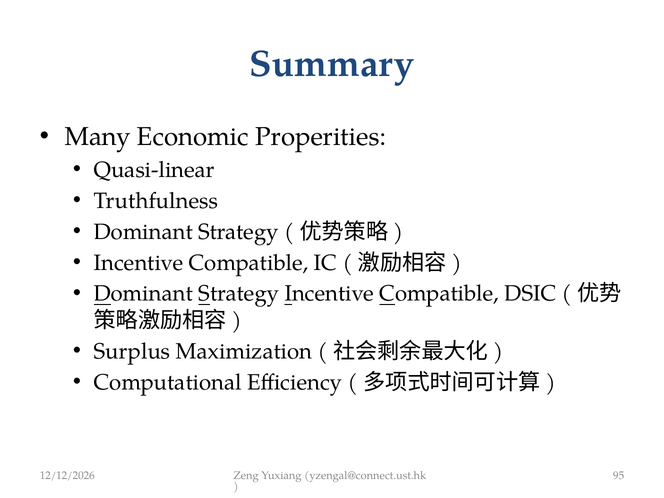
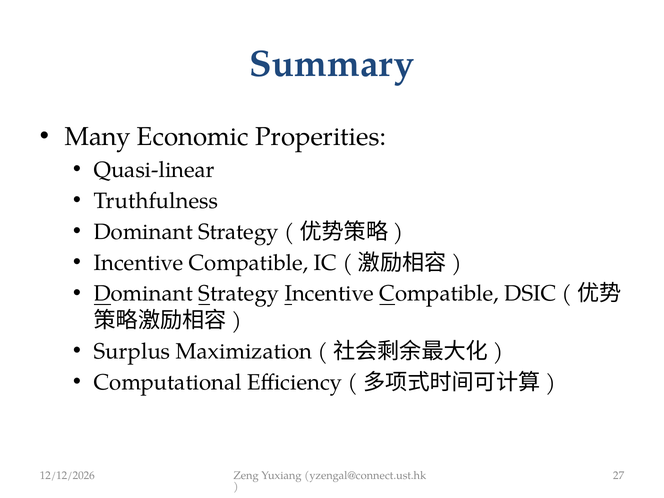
95: 95 -> 27 (619, 476)
